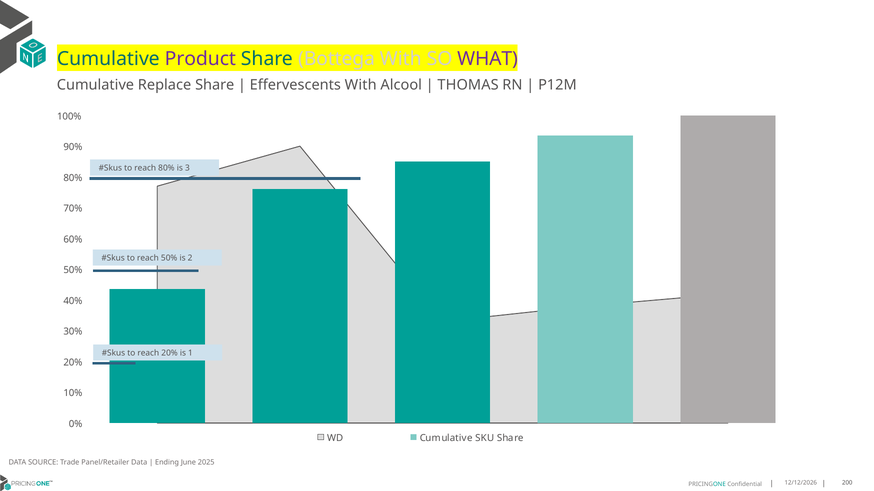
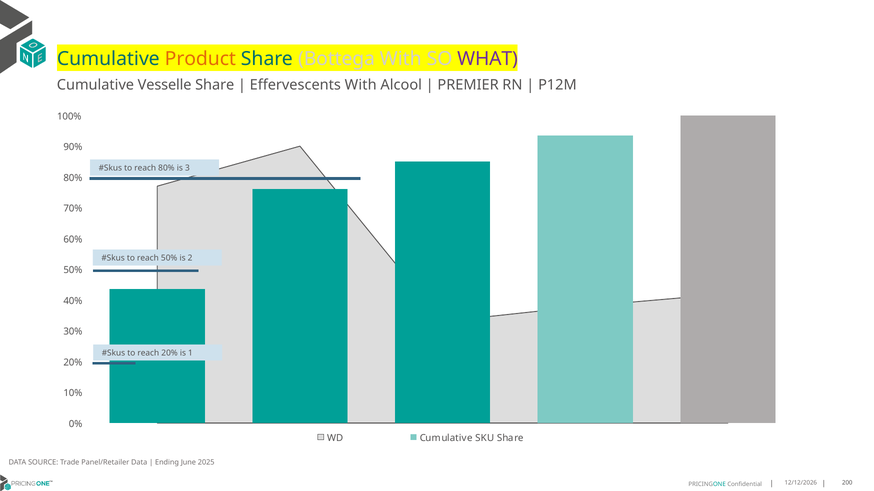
Product colour: purple -> orange (200, 59)
Replace: Replace -> Vesselle (165, 85)
THOMAS: THOMAS -> PREMIER (468, 85)
